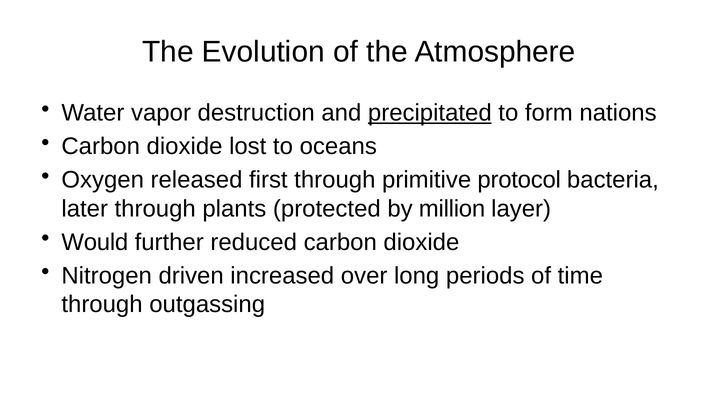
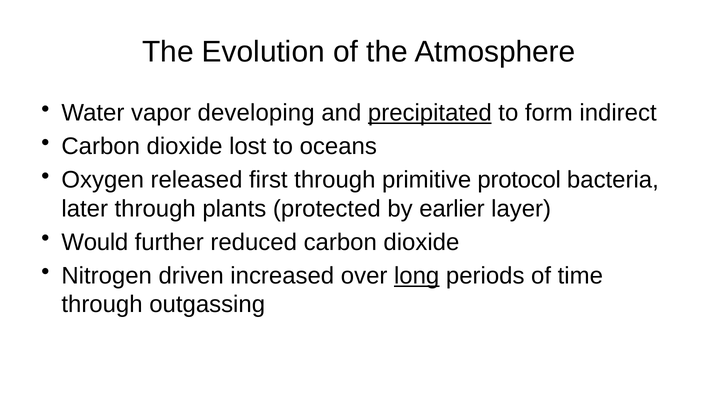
destruction: destruction -> developing (256, 113)
nations: nations -> indirect (618, 113)
million: million -> earlier (452, 209)
long underline: none -> present (417, 276)
